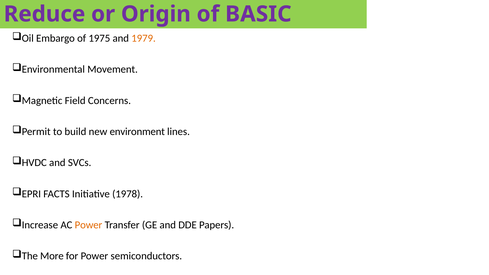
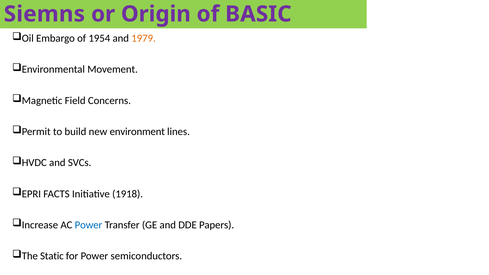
Reduce: Reduce -> Siemns (44, 14)
1975: 1975 -> 1954 (99, 38)
1978: 1978 -> 1918 (128, 194)
Power colour: orange -> blue (89, 225)
More: More -> Static (52, 256)
